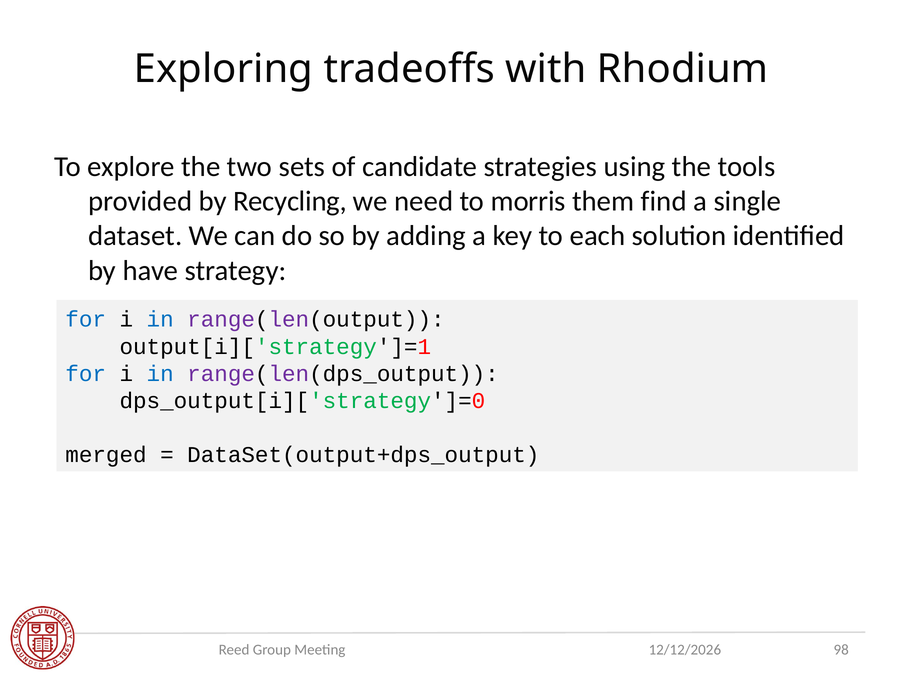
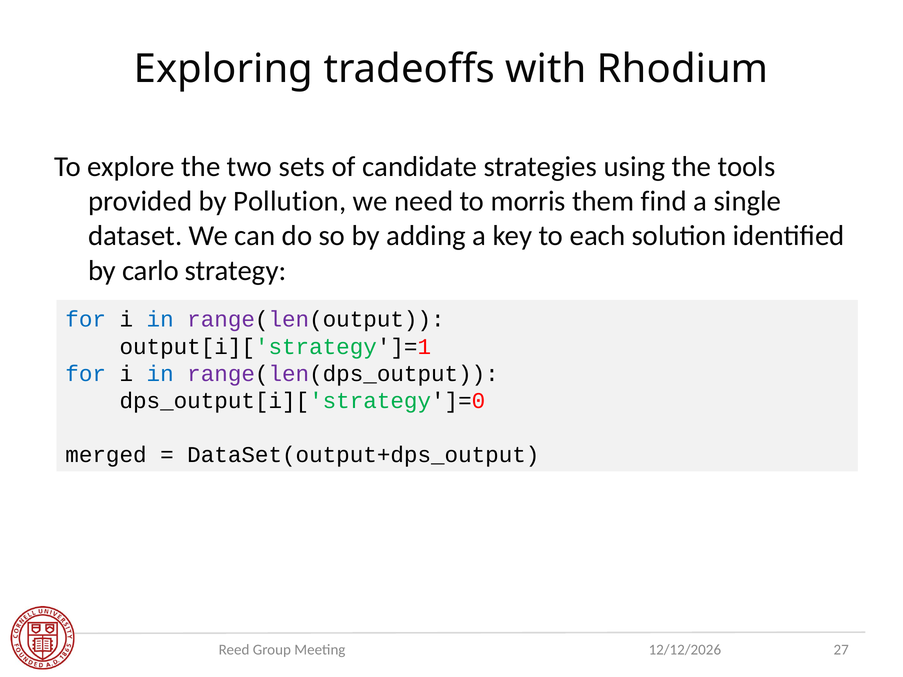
Recycling: Recycling -> Pollution (290, 201)
have: have -> carlo (150, 271)
98: 98 -> 27 (841, 650)
